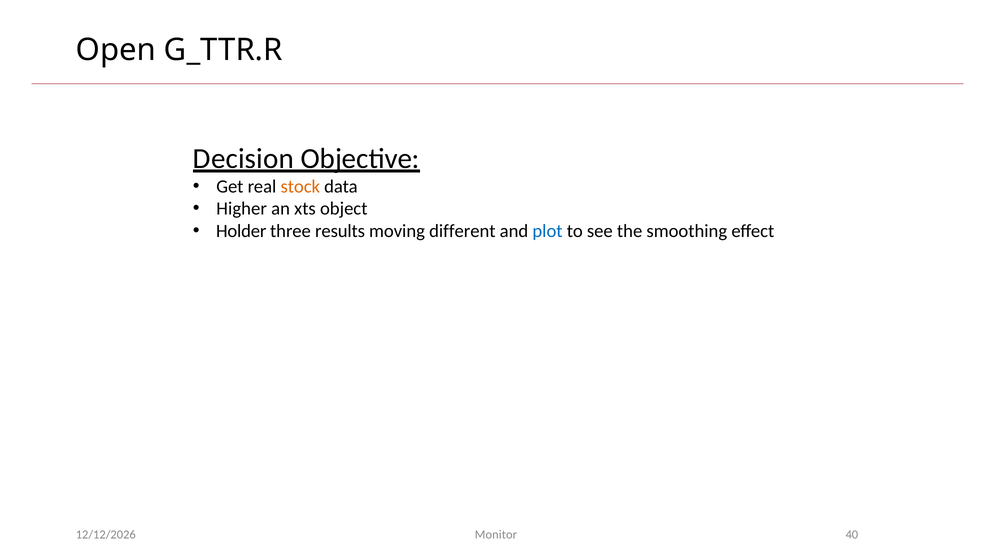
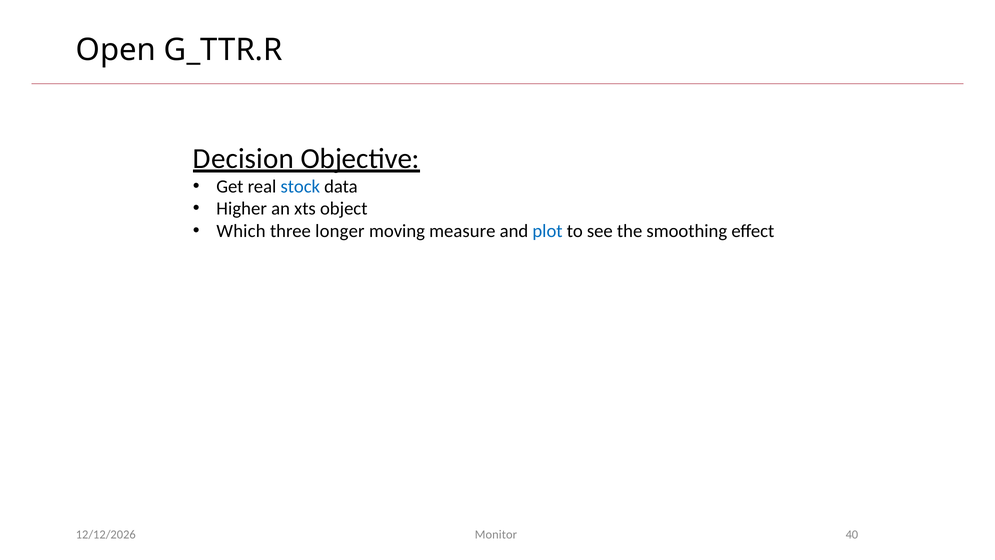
stock colour: orange -> blue (300, 186)
Holder: Holder -> Which (241, 231)
results: results -> longer (340, 231)
different: different -> measure (462, 231)
